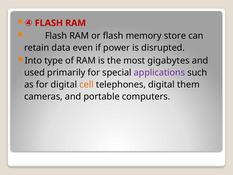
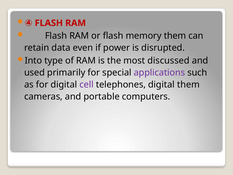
memory store: store -> them (175, 36)
gigabytes: gigabytes -> discussed (168, 60)
cell colour: orange -> purple (87, 84)
